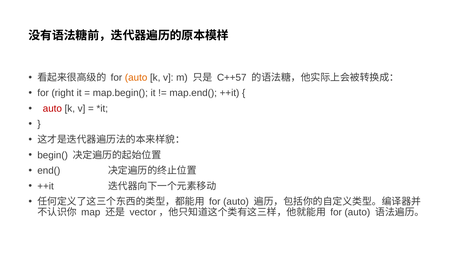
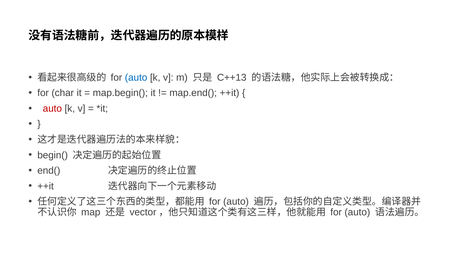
auto colour: orange -> blue (136, 78)
C++57: C++57 -> C++13 (232, 78)
right: right -> char (63, 93)
